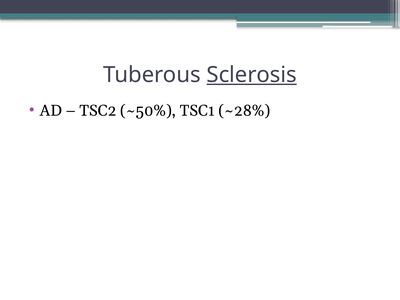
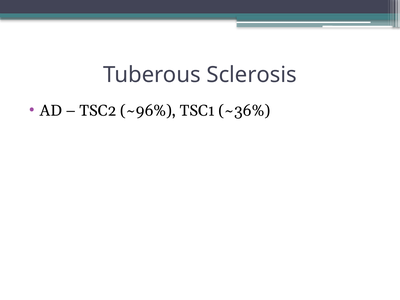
Sclerosis underline: present -> none (252, 75)
~50%: ~50% -> ~96% (148, 111)
~28%: ~28% -> ~36% (244, 111)
